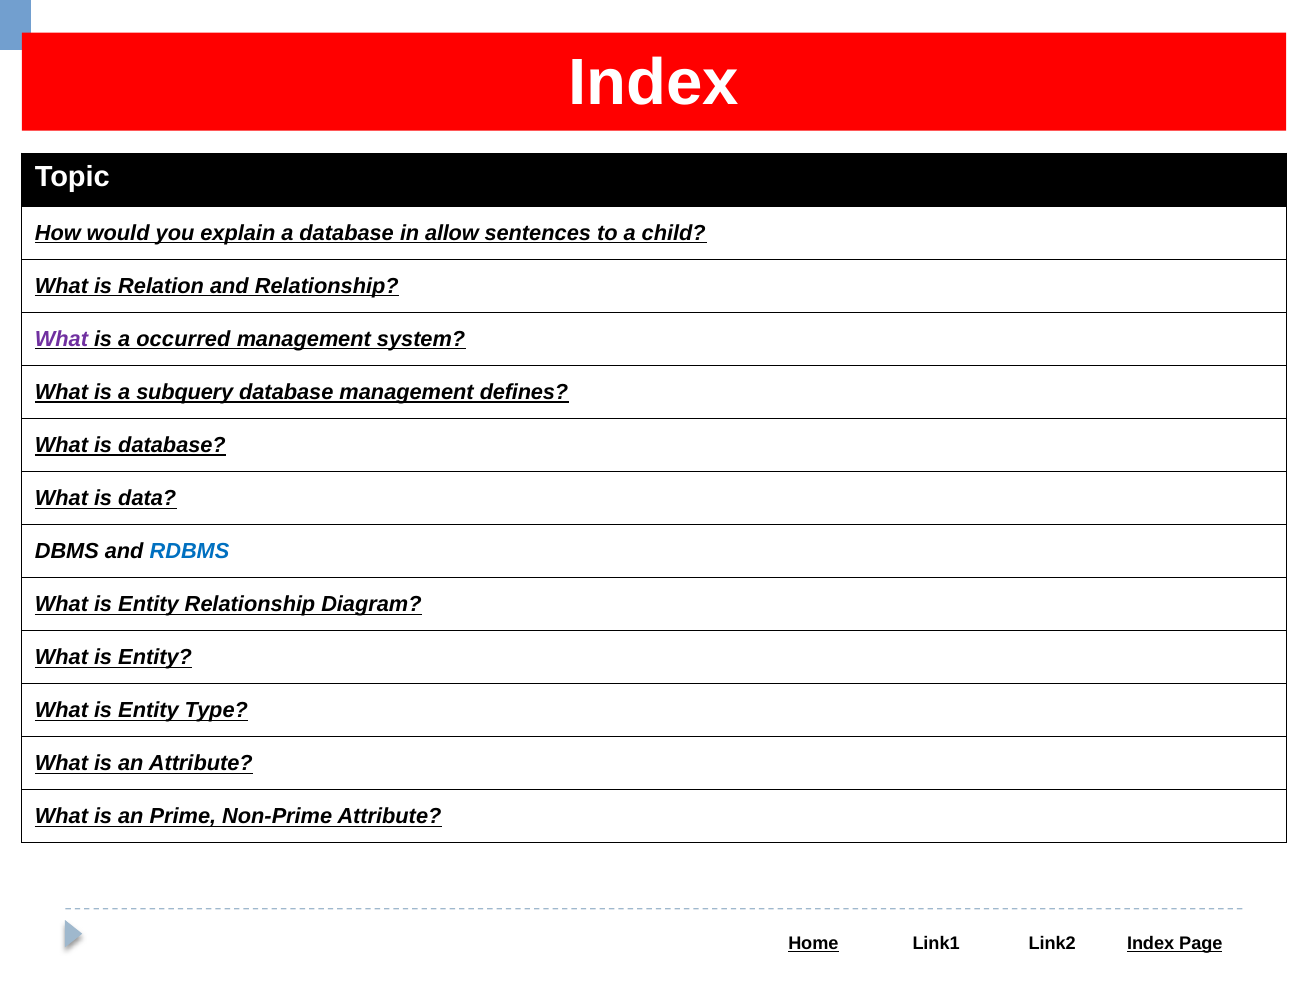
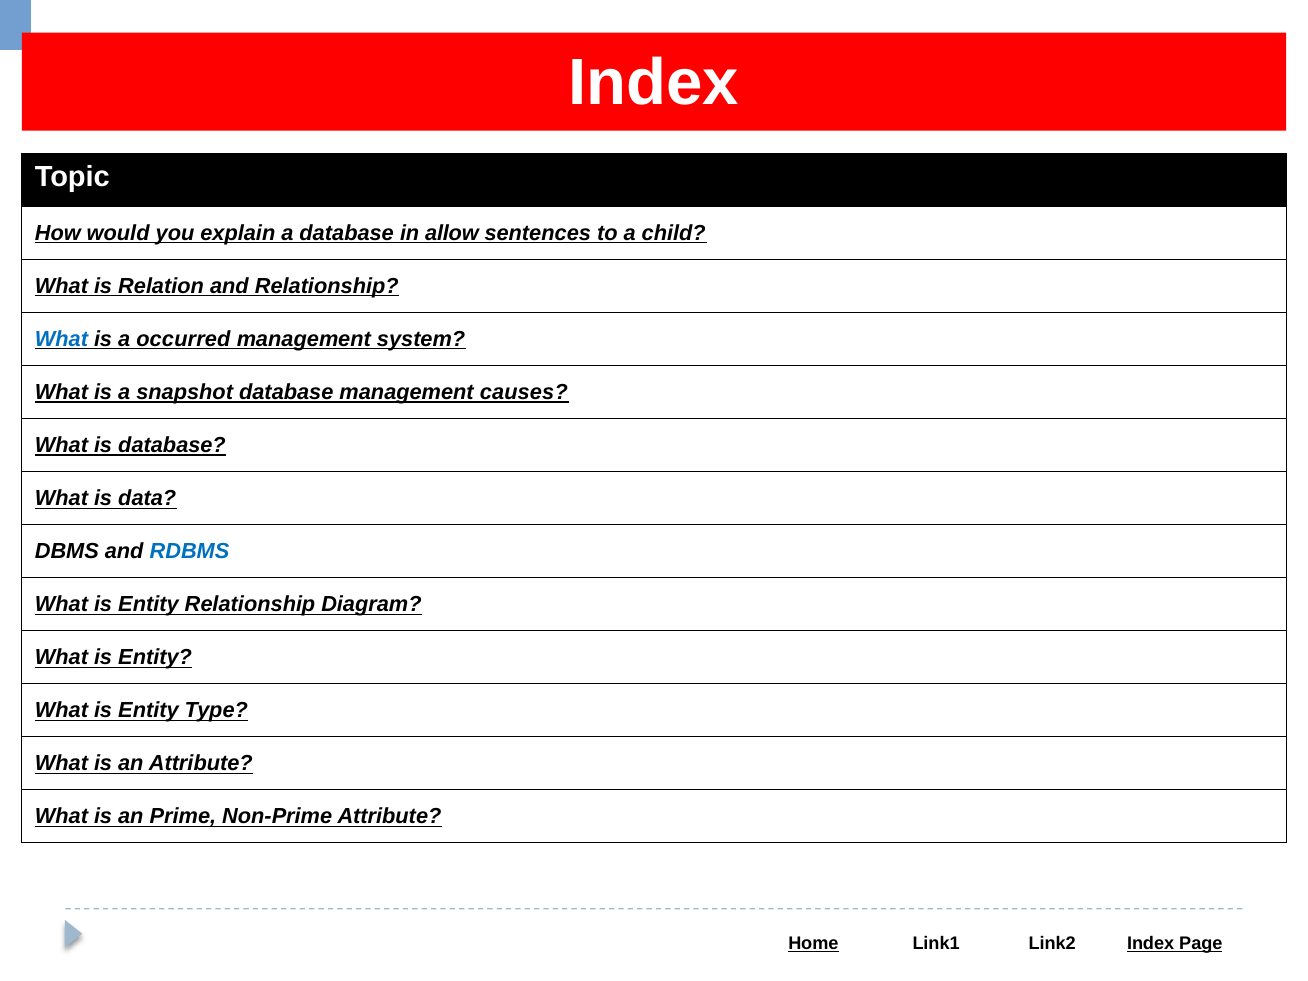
What colour: purple -> blue (61, 339)
subquery: subquery -> snapshot (185, 392)
defines: defines -> causes (524, 392)
